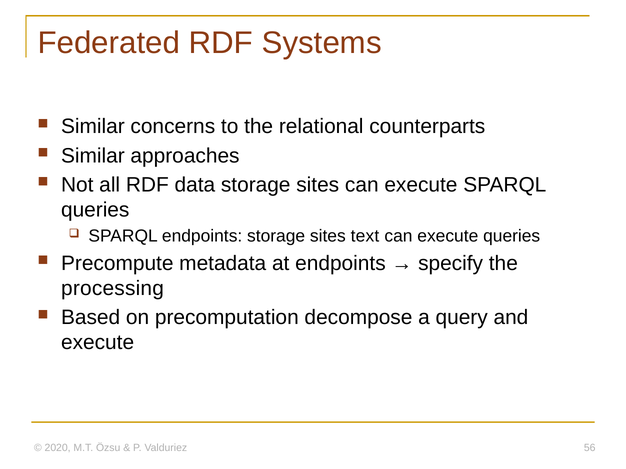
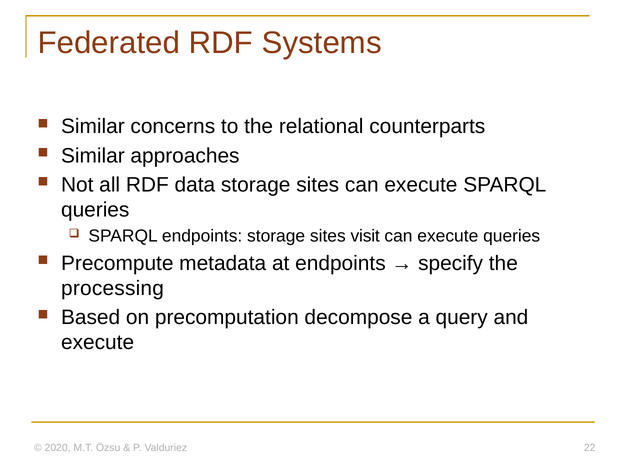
text: text -> visit (365, 236)
56: 56 -> 22 (590, 448)
